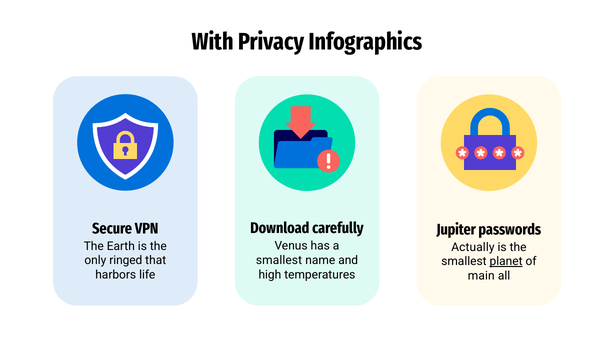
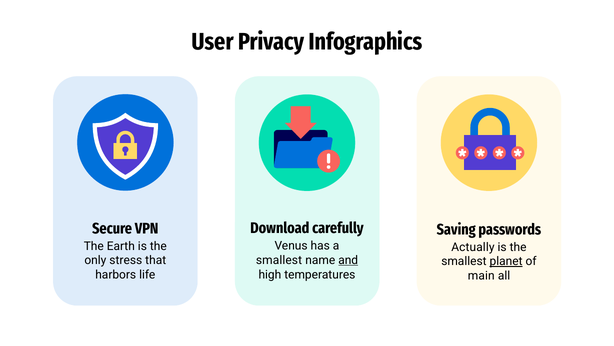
With: With -> User (213, 42)
Jupiter: Jupiter -> Saving (456, 229)
and underline: none -> present (348, 260)
ringed: ringed -> stress (126, 260)
